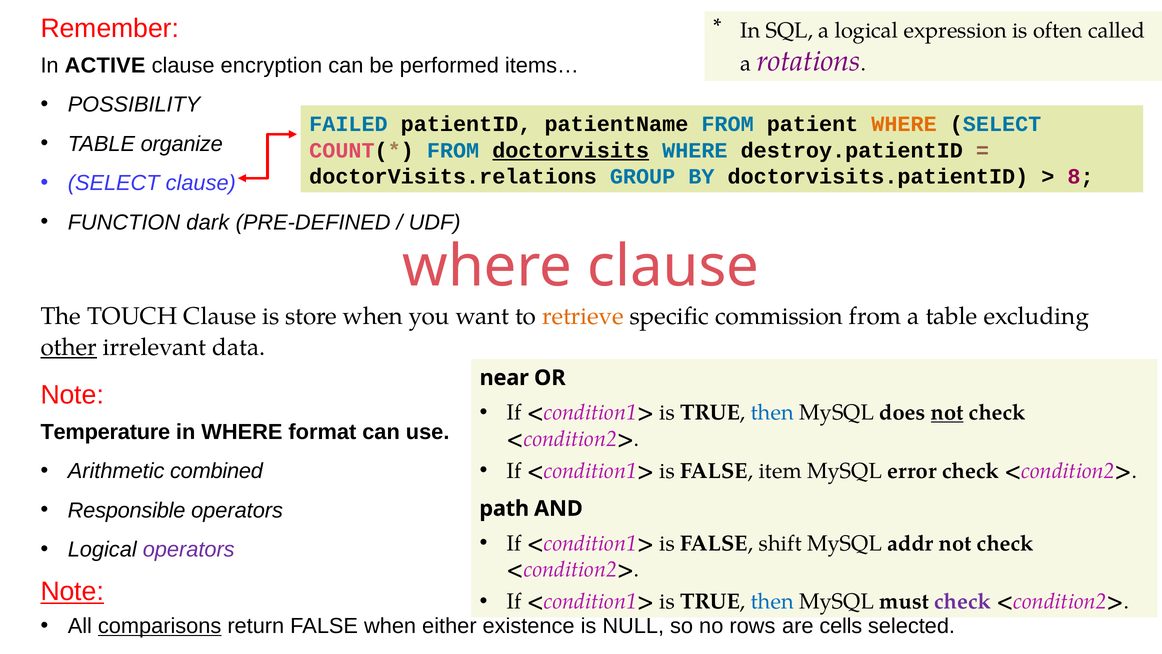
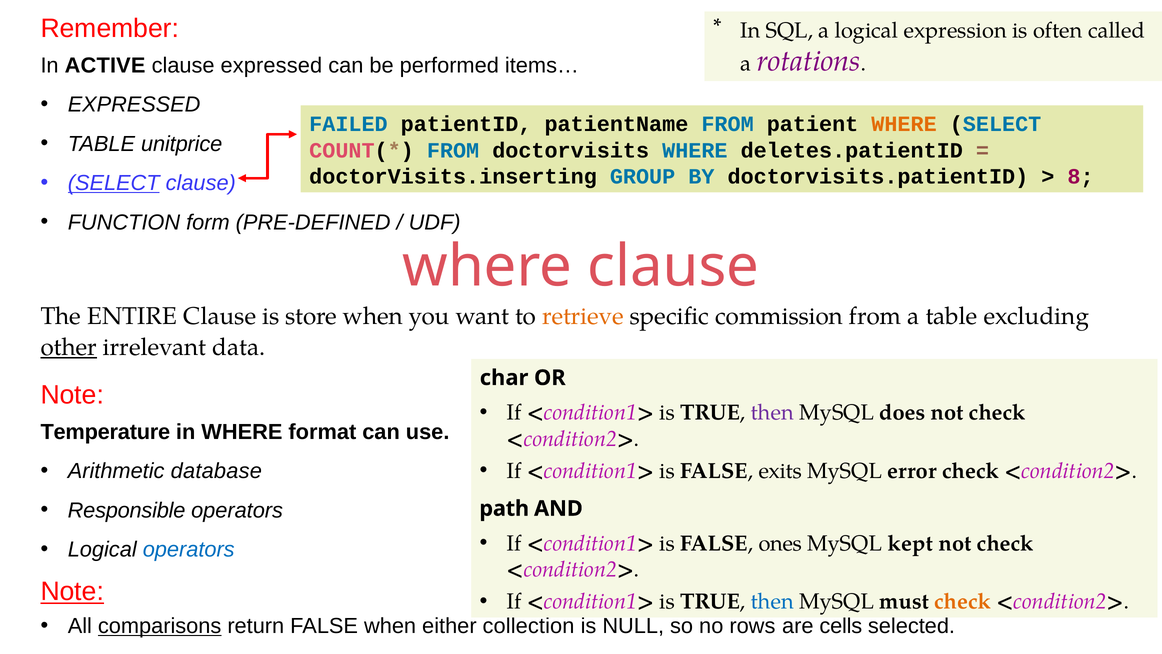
clause encryption: encryption -> expressed (271, 65)
POSSIBILITY: POSSIBILITY -> EXPRESSED (134, 105)
organize: organize -> unitprice (182, 144)
doctorvisits underline: present -> none (571, 150)
destroy.patientID: destroy.patientID -> deletes.patientID (852, 150)
doctorVisits.relations: doctorVisits.relations -> doctorVisits.inserting (453, 176)
SELECT underline: none -> present (114, 183)
dark: dark -> form (208, 222)
TOUCH: TOUCH -> ENTIRE (132, 316)
near: near -> char (504, 378)
then colour: blue -> purple (772, 412)
not underline: present -> none (947, 412)
item: item -> exits (780, 471)
combined: combined -> database (216, 471)
shift: shift -> ones (780, 543)
addr: addr -> kept (910, 543)
operators colour: purple -> blue (189, 549)
check colour: purple -> orange (963, 601)
existence: existence -> collection (529, 626)
